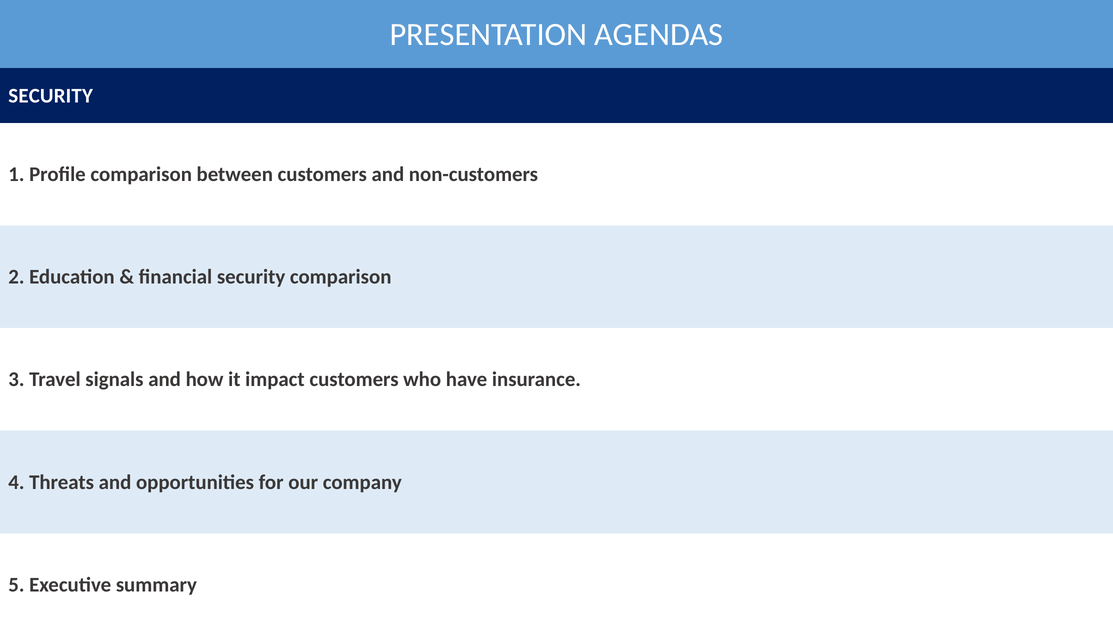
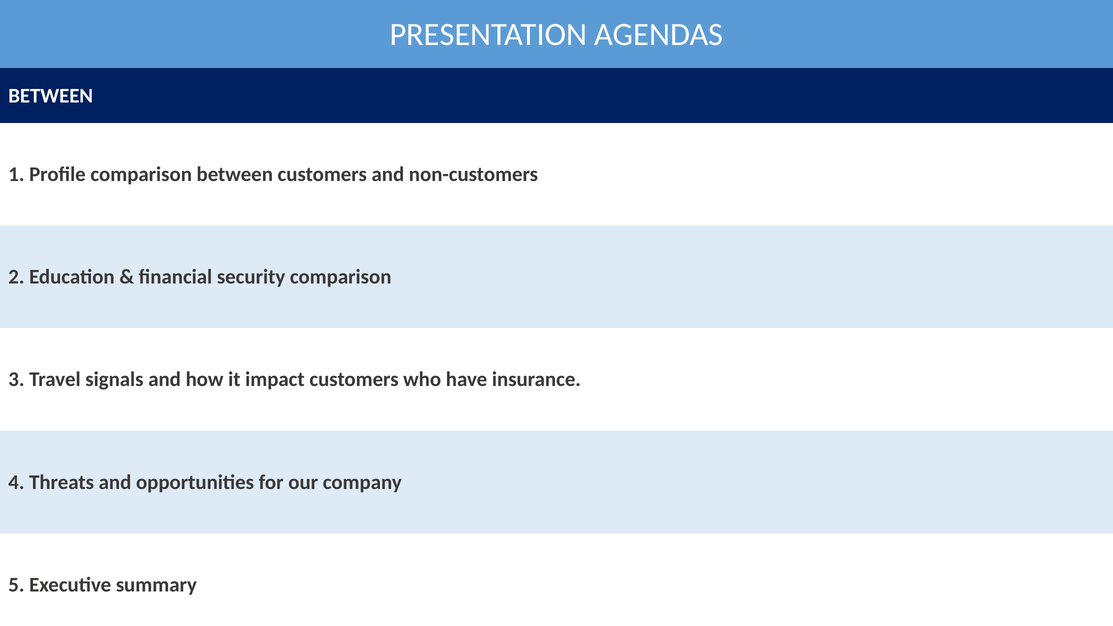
SECURITY: SECURITY -> BETWEEN (51, 96)
